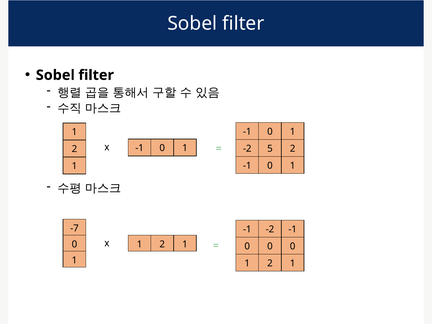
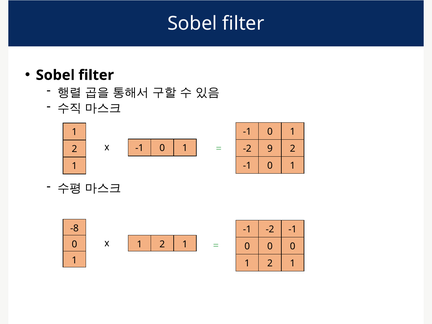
5: 5 -> 9 (270, 149)
-7: -7 -> -8 (74, 228)
